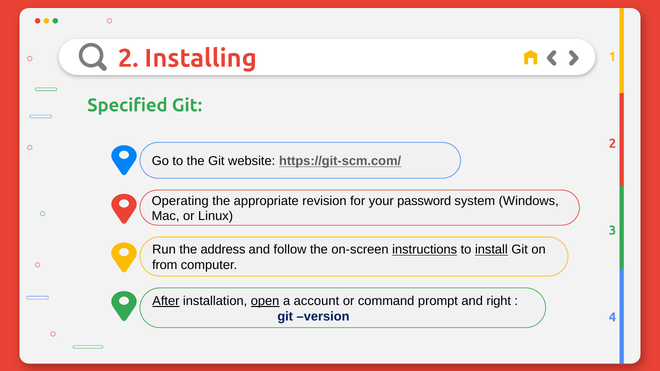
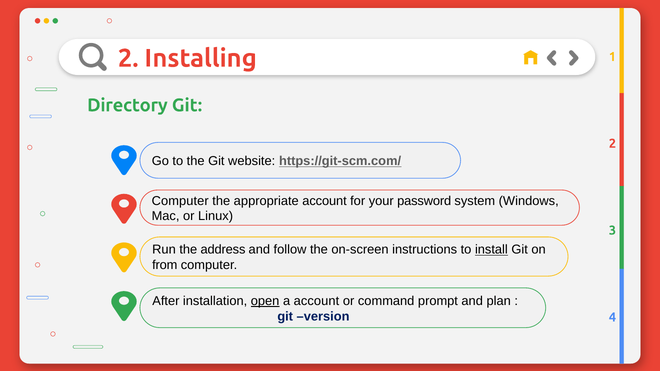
Specified: Specified -> Directory (127, 105)
Operating: Operating -> Computer (180, 201)
appropriate revision: revision -> account (325, 201)
instructions underline: present -> none (425, 250)
After underline: present -> none (166, 301)
right: right -> plan (499, 301)
